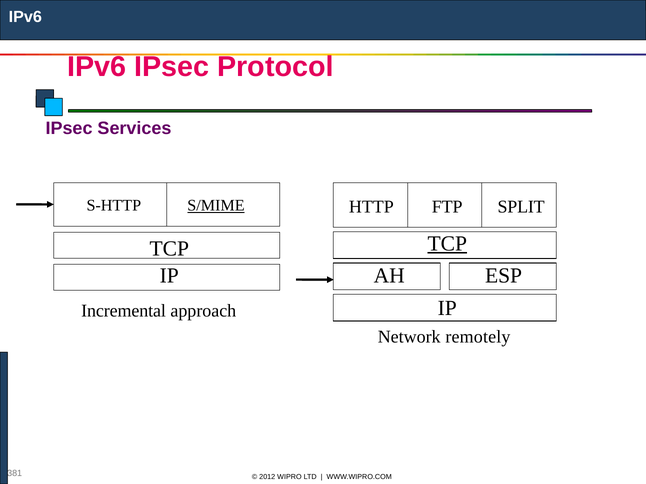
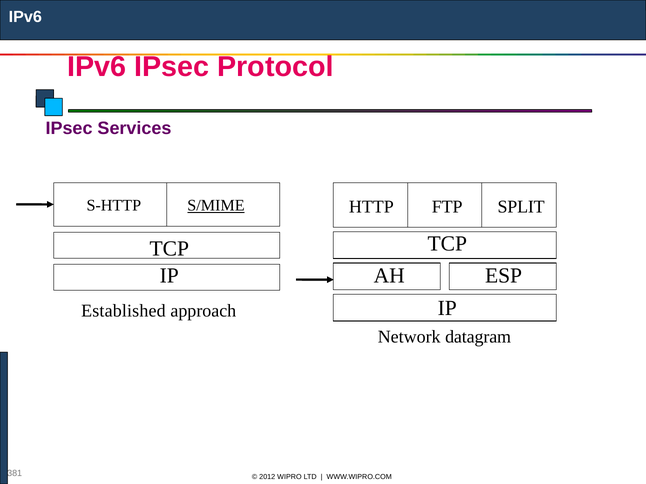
TCP underline: present -> none (447, 244)
Incremental: Incremental -> Established (123, 311)
remotely: remotely -> datagram (478, 337)
